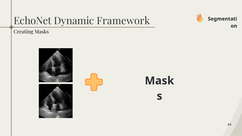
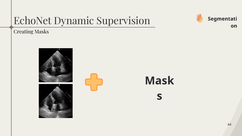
Framework: Framework -> Supervision (123, 21)
